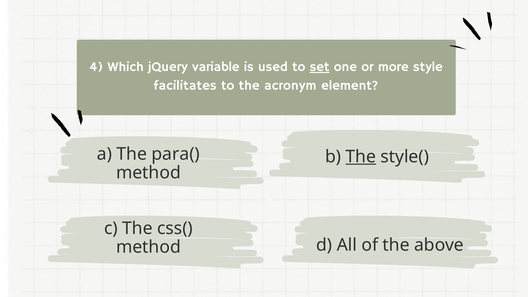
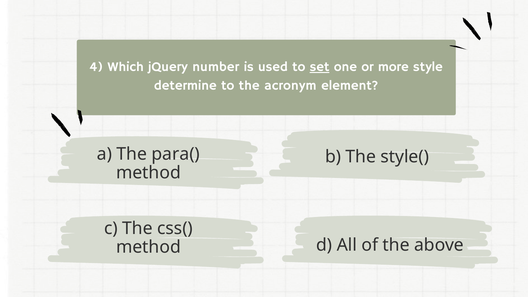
variable: variable -> number (216, 67)
facilitates: facilitates -> determine (185, 85)
The underline: present -> none (361, 157)
